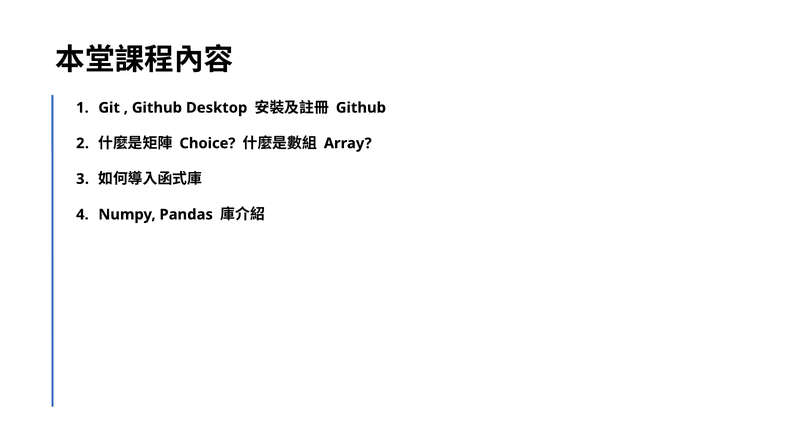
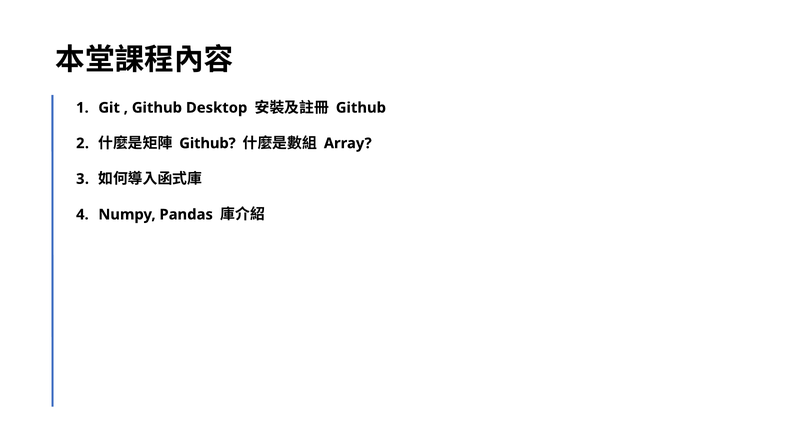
Choice: Choice -> Github (207, 143)
